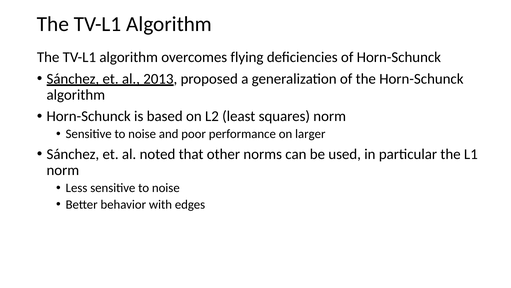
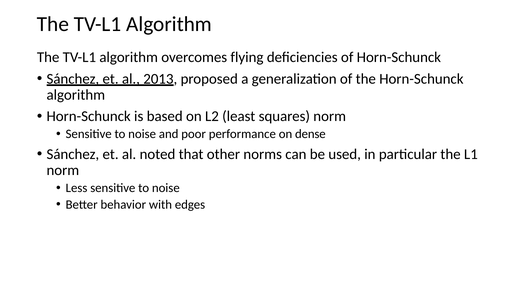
larger: larger -> dense (310, 134)
